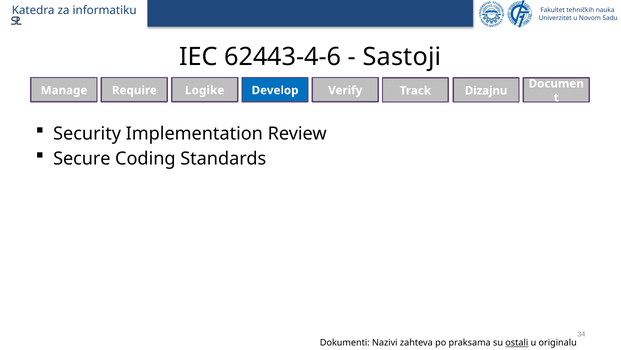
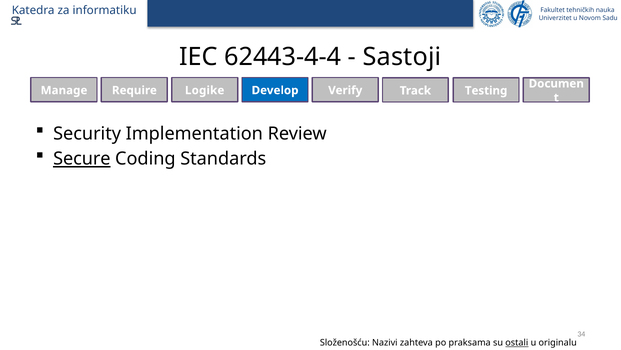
62443-4-6: 62443-4-6 -> 62443-4-4 (283, 57)
Dizajnu: Dizajnu -> Testing (486, 90)
Secure underline: none -> present (82, 159)
Dokumenti: Dokumenti -> Složenošću (345, 342)
